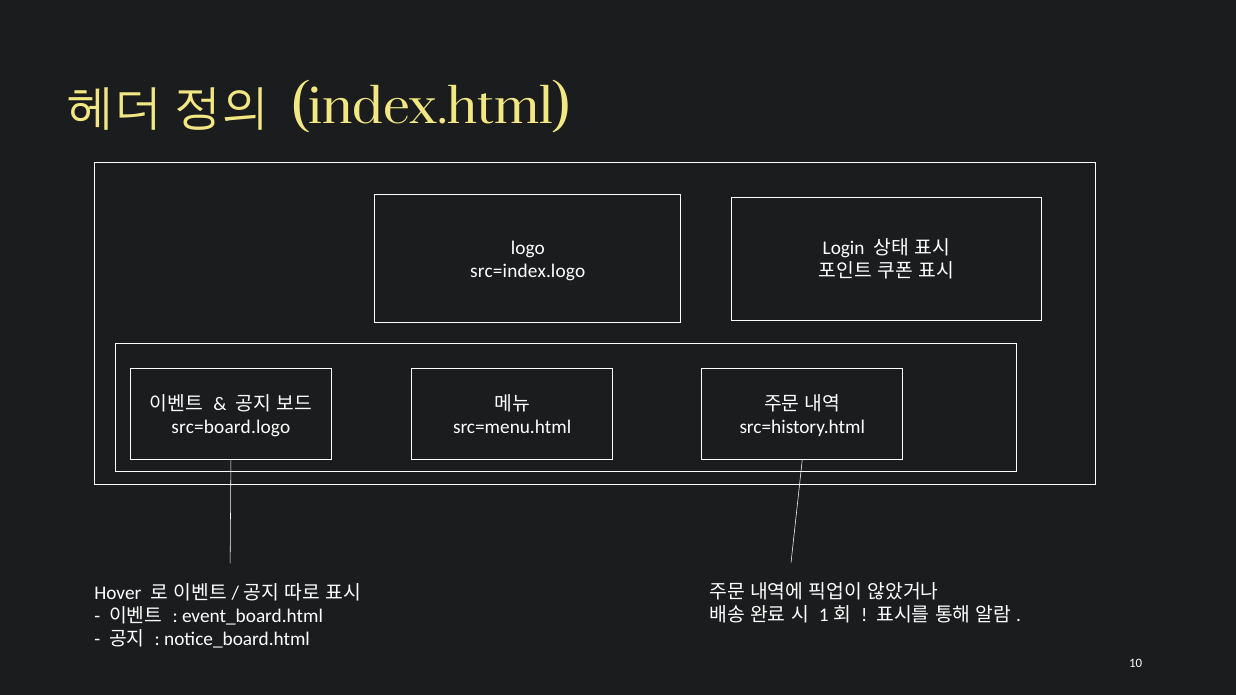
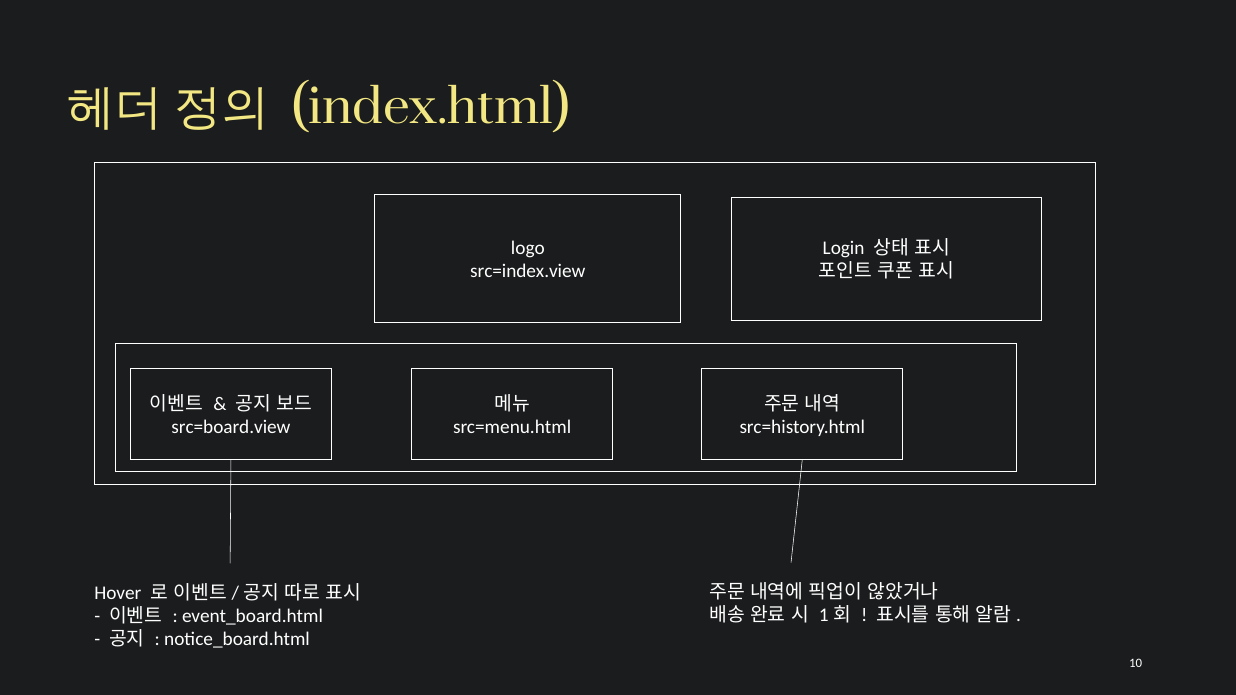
src=index.logo: src=index.logo -> src=index.view (528, 272)
src=board.logo: src=board.logo -> src=board.view (231, 427)
